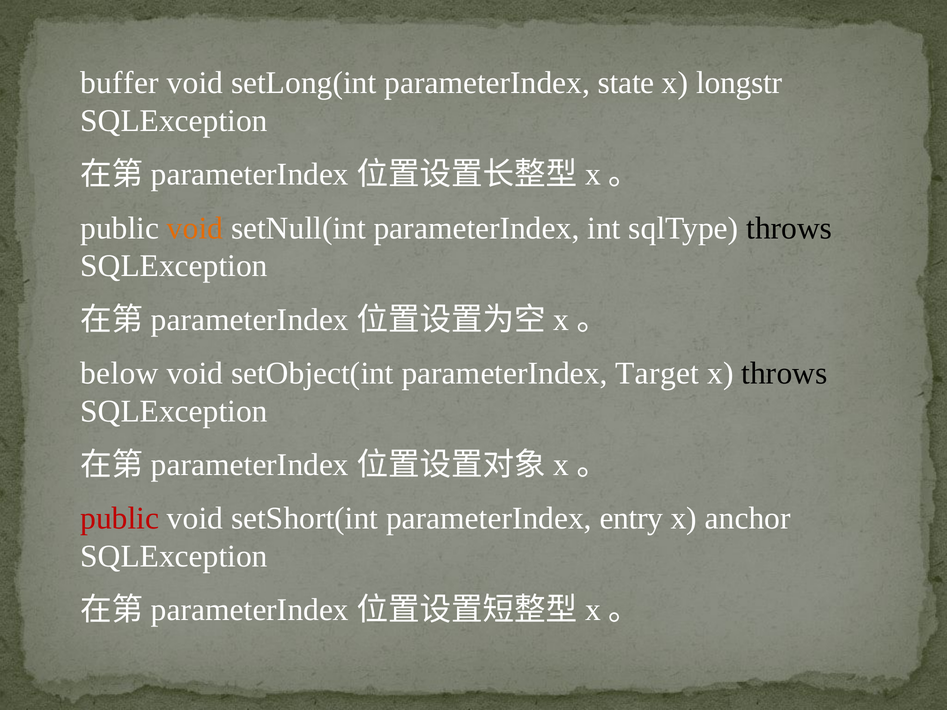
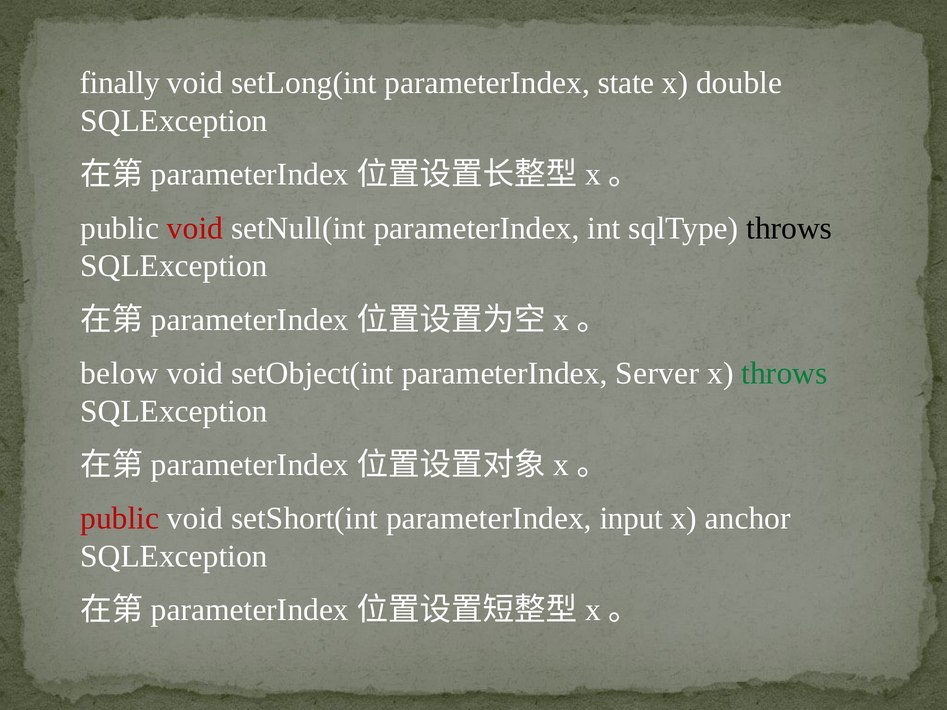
buffer: buffer -> finally (120, 83)
longstr: longstr -> double (739, 83)
void colour: orange -> red (195, 228)
Target: Target -> Server (657, 373)
throws colour: black -> green (784, 373)
entry: entry -> input (631, 519)
